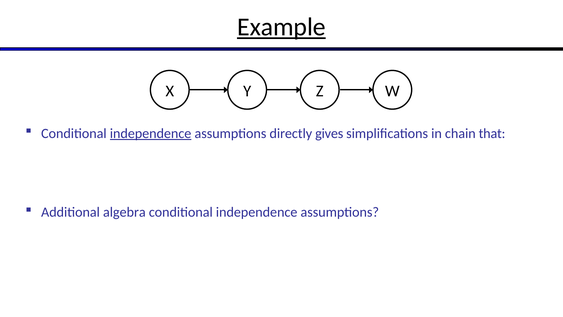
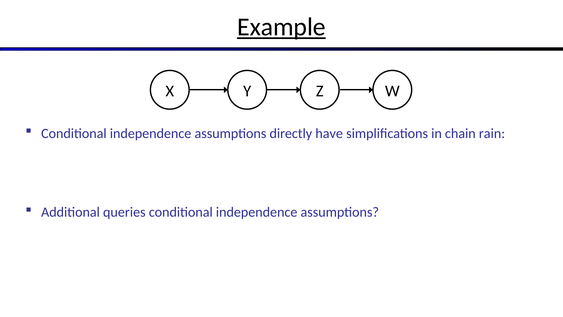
independence underline: present -> none (151, 133)
gives: gives -> have (329, 133)
that: that -> rain (492, 133)
algebra: algebra -> queries (124, 212)
